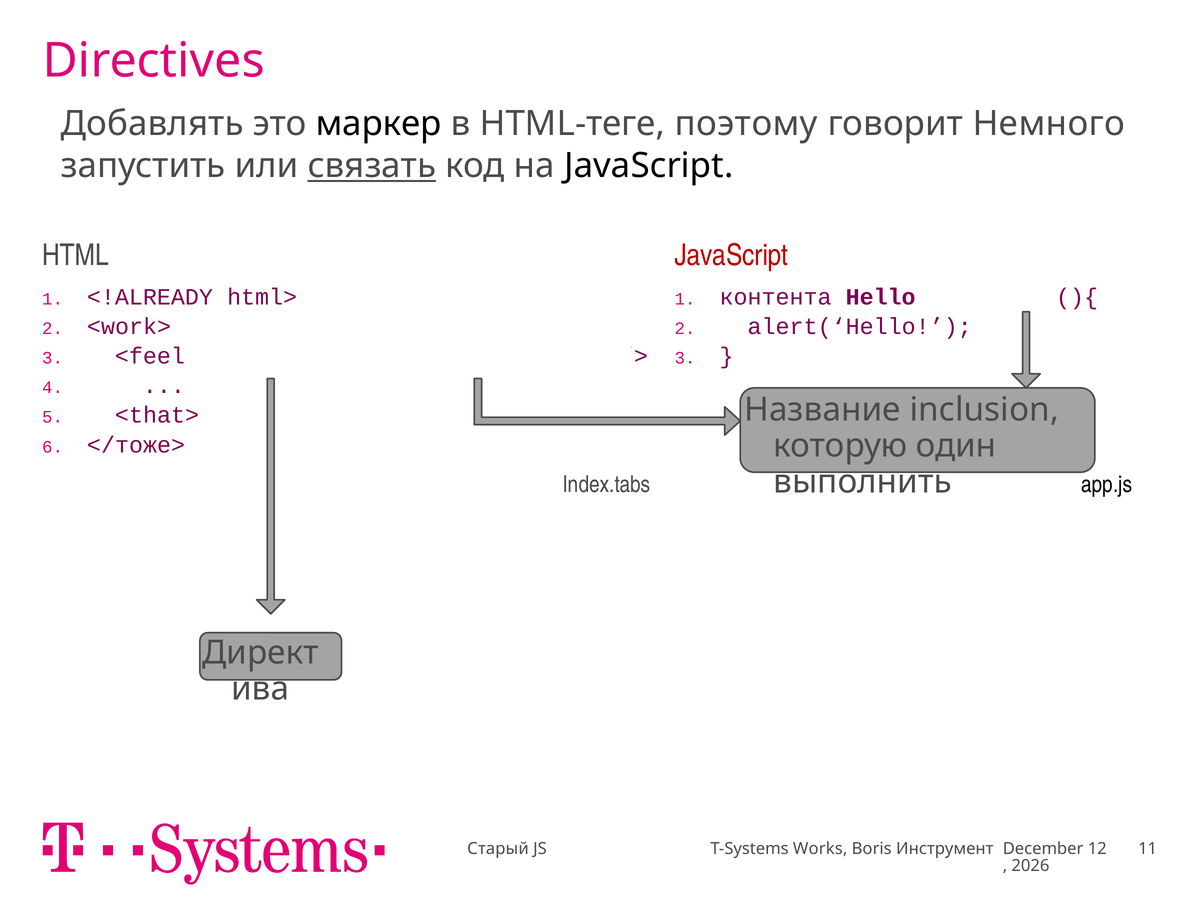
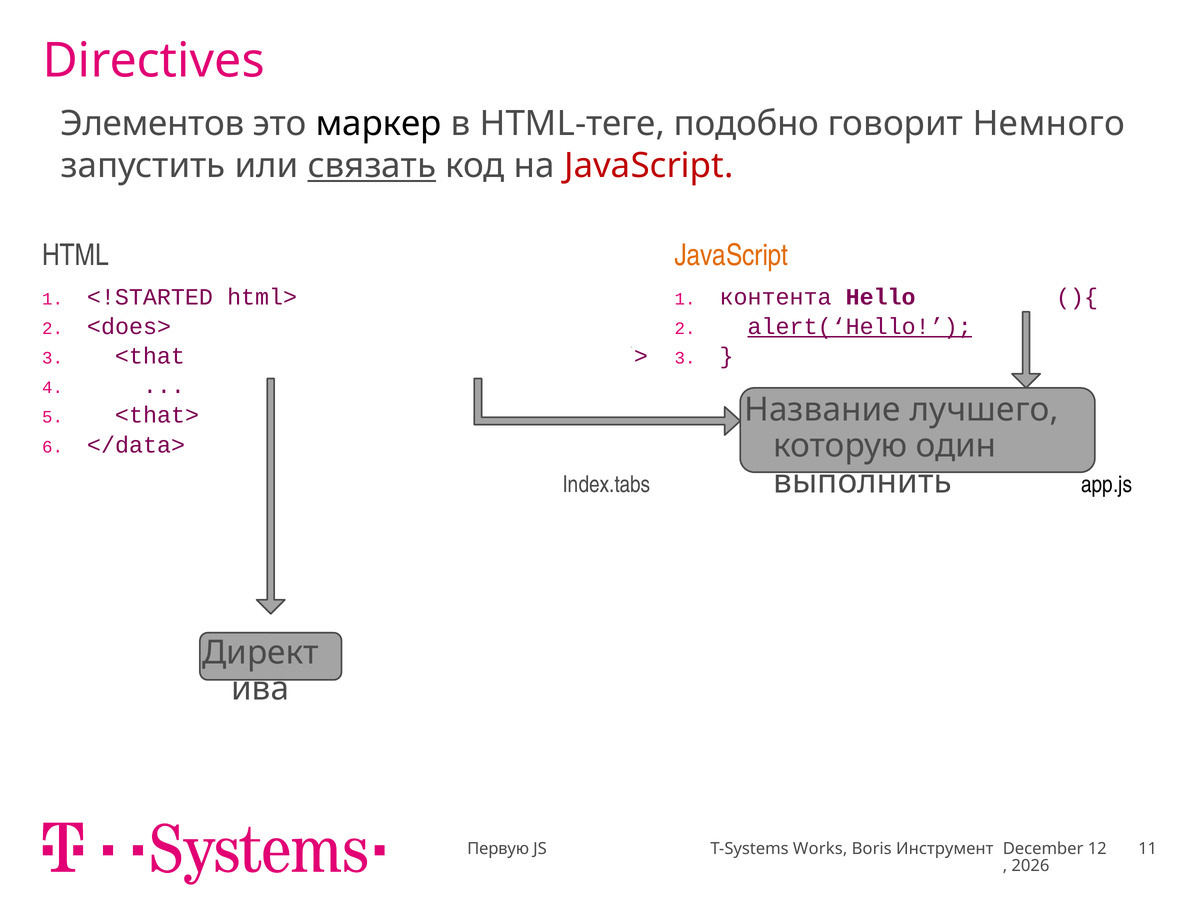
Добавлять: Добавлять -> Элементов (152, 124)
поэтому: поэтому -> подобно (746, 124)
JavaScript colour: black -> red (649, 166)
JavaScript colour: red -> orange (731, 256)
<!ALREADY: <!ALREADY -> <!STARTED (150, 297)
<work>: <work> -> <does> (129, 327)
alert(‘Hello underline: none -> present (860, 327)
<feel: <feel -> <that (150, 356)
inclusion: inclusion -> лучшего (984, 410)
</тоже>: </тоже> -> </data> (136, 445)
Старый: Старый -> Первую (498, 849)
